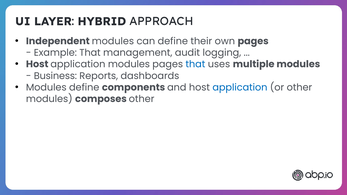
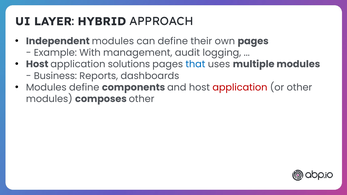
Example That: That -> With (90, 53)
application modules: modules -> solutions (129, 64)
application colour: blue -> red (240, 88)
